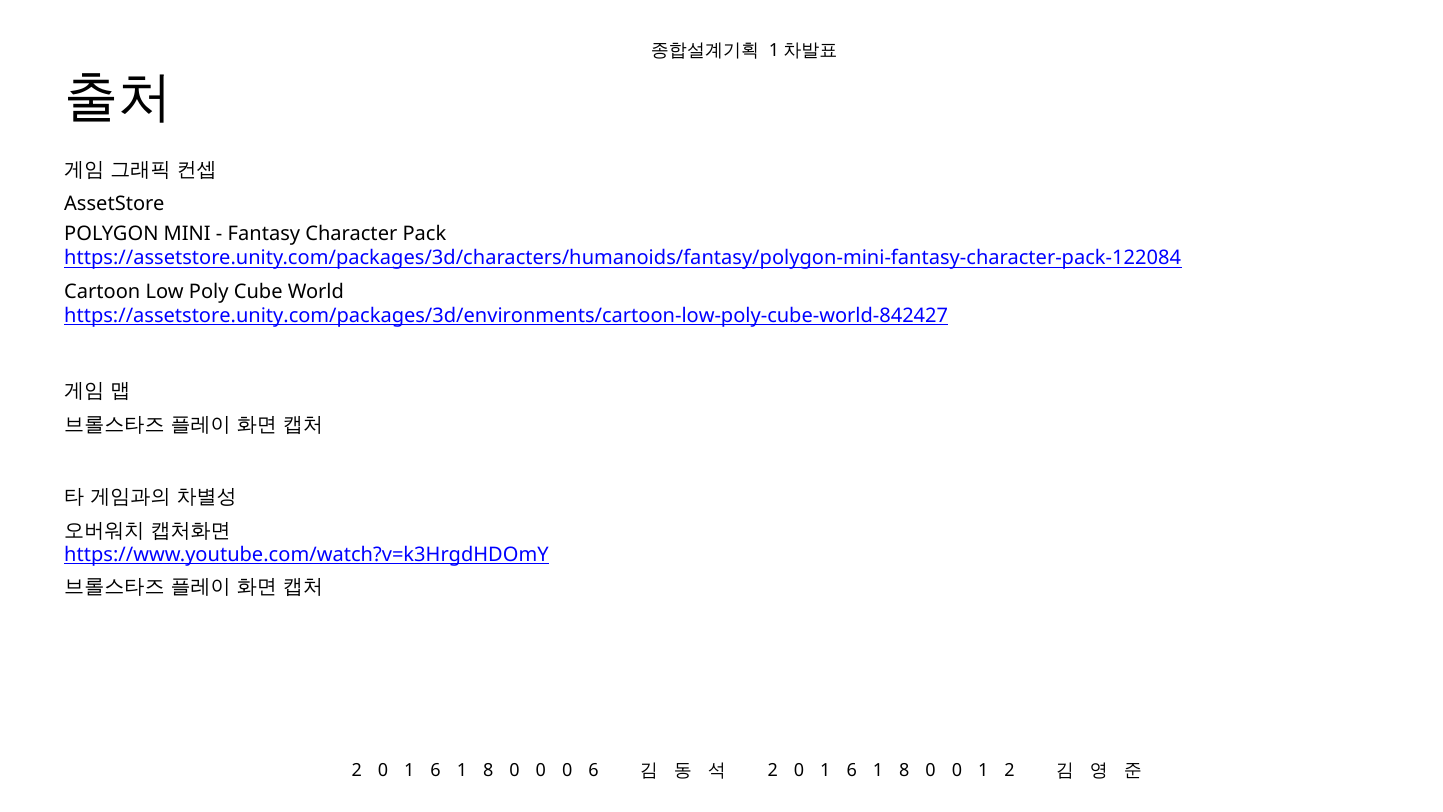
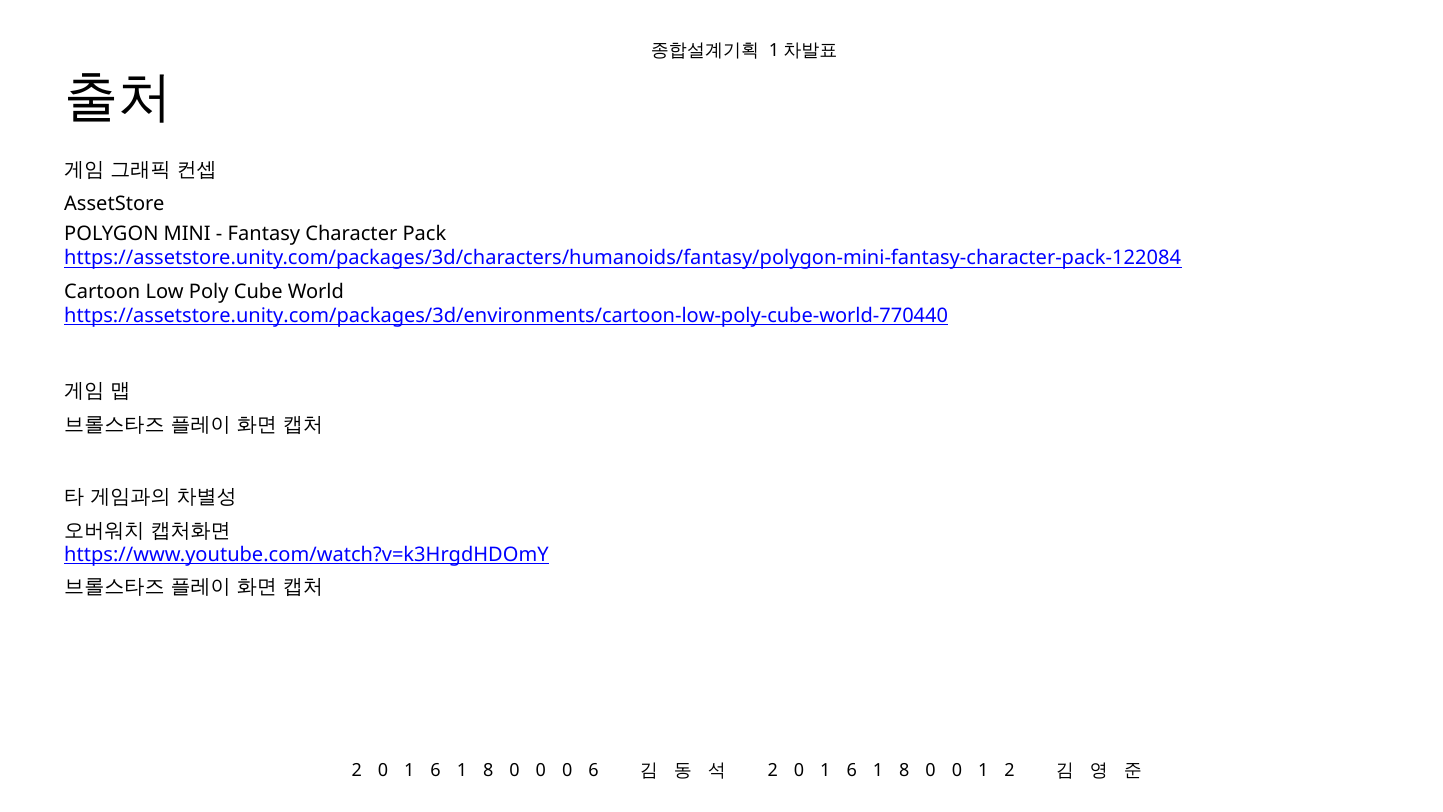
https://assetstore.unity.com/packages/3d/environments/cartoon-low-poly-cube-world-842427: https://assetstore.unity.com/packages/3d/environments/cartoon-low-poly-cube-world-842427 -> https://assetstore.unity.com/packages/3d/environments/cartoon-low-poly-cube-world-770440 (506, 316)
